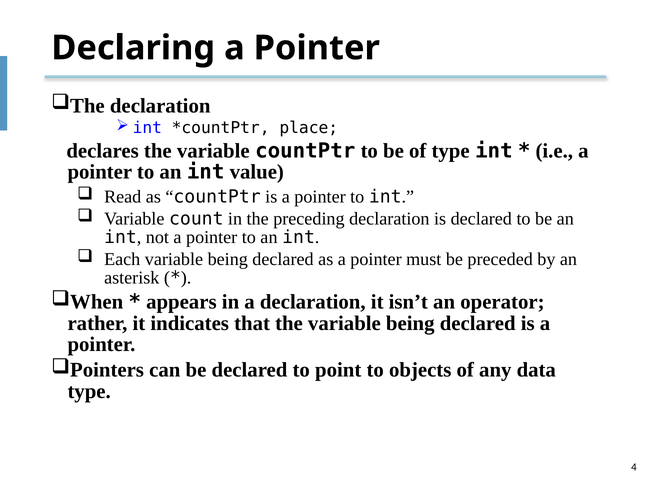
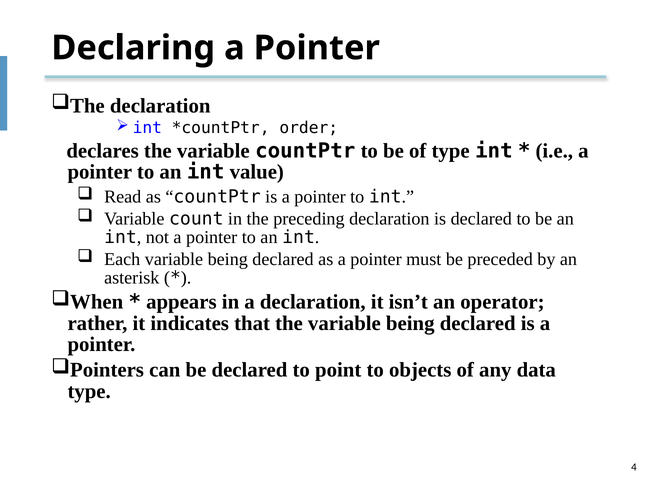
place: place -> order (309, 128)
